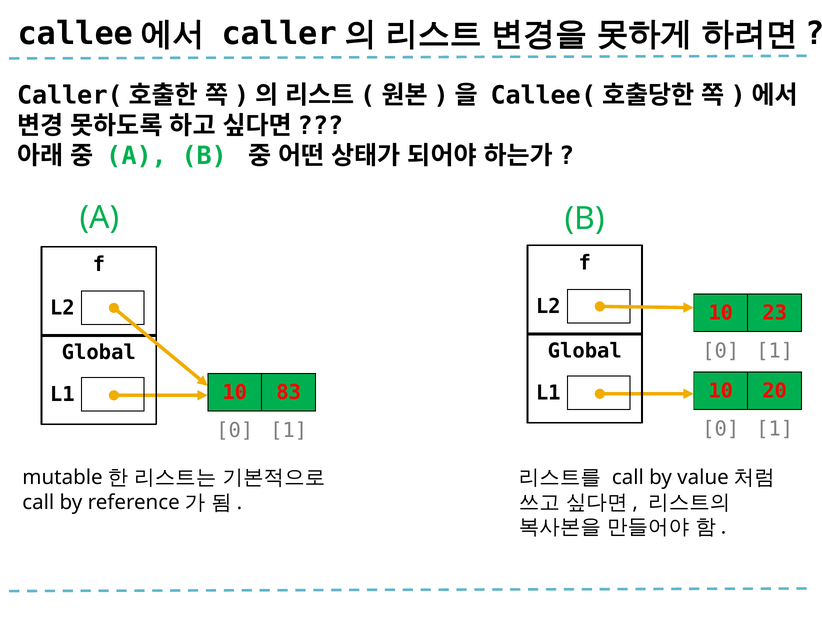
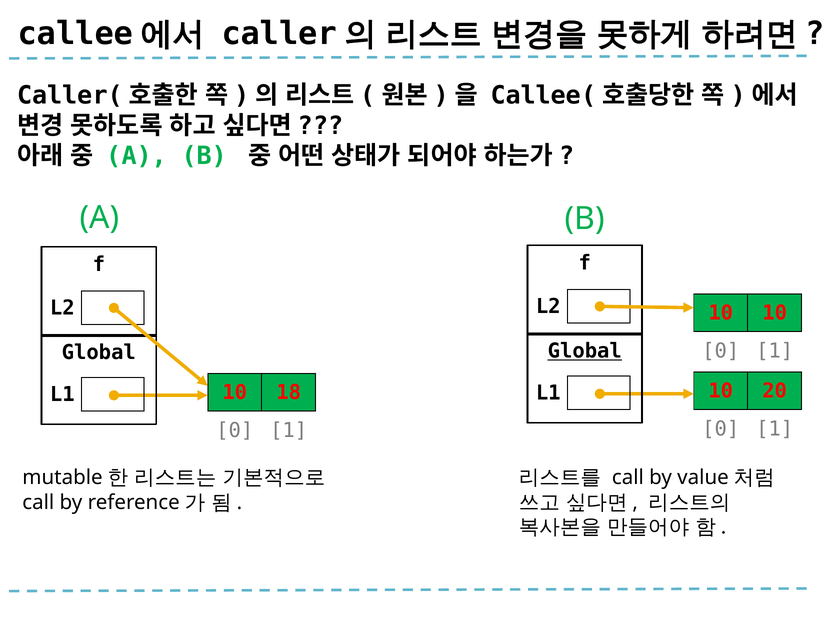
10 23: 23 -> 10 (775, 313)
Global underline: none -> present (585, 351)
83: 83 -> 18 (289, 392)
